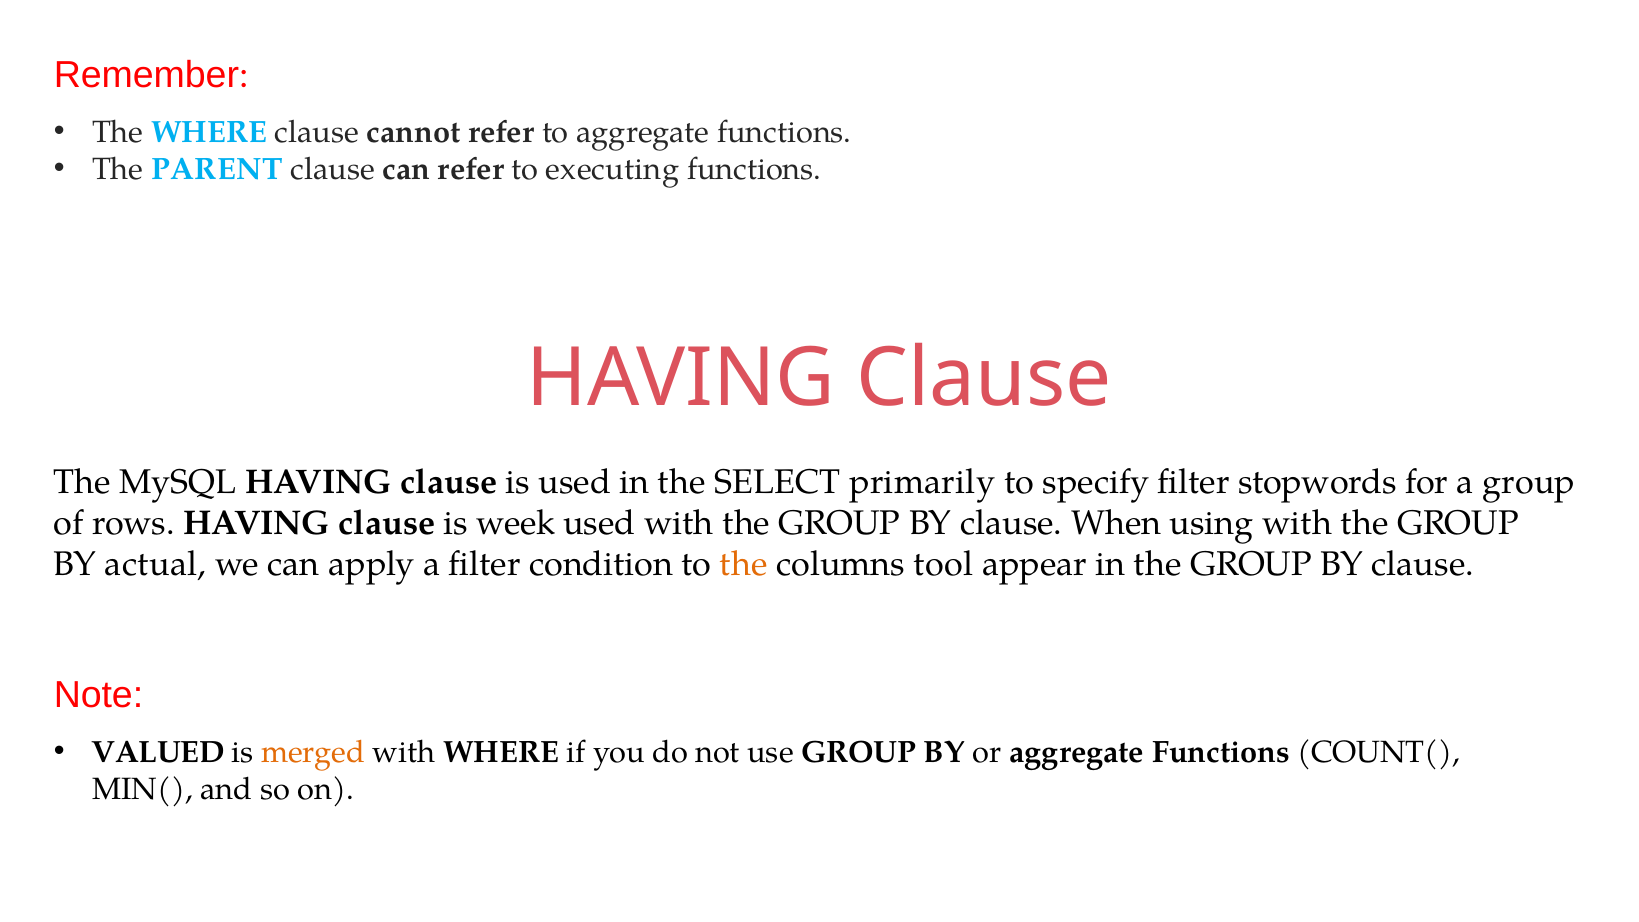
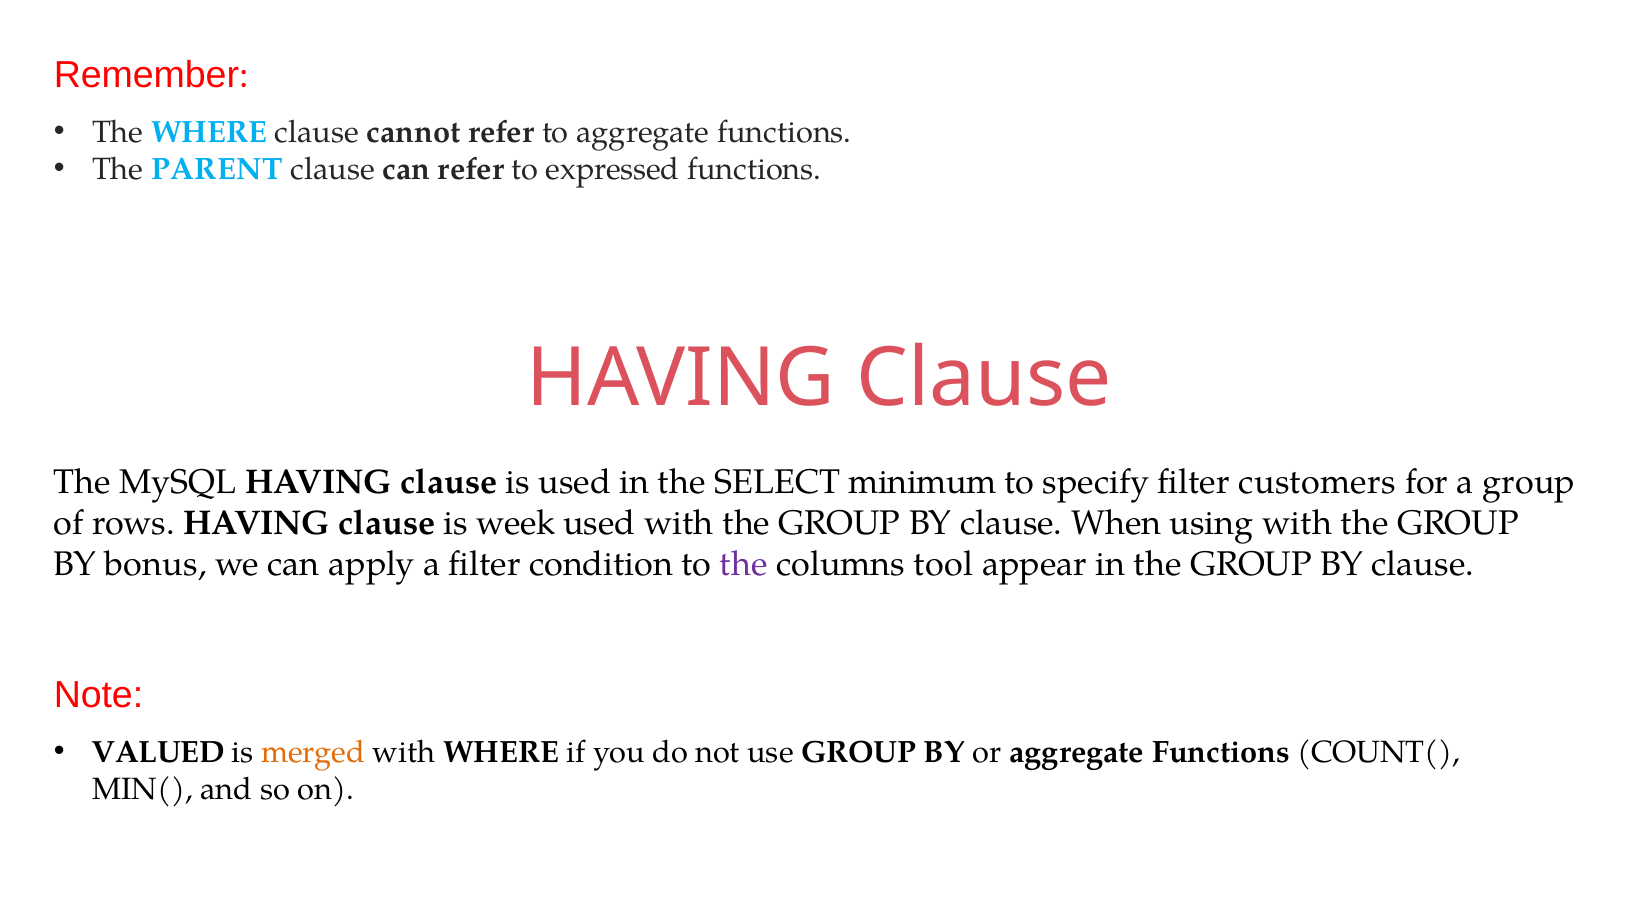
executing: executing -> expressed (613, 169)
primarily: primarily -> minimum (923, 482)
stopwords: stopwords -> customers (1317, 482)
actual: actual -> bonus (156, 564)
the colour: orange -> purple (744, 564)
